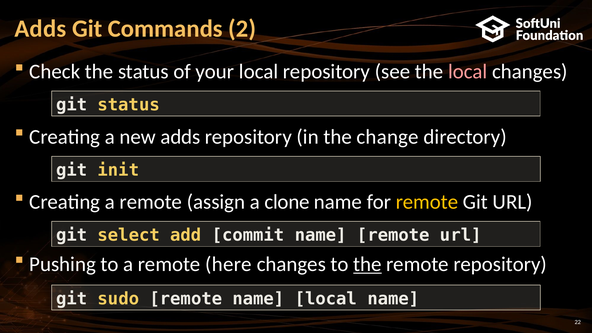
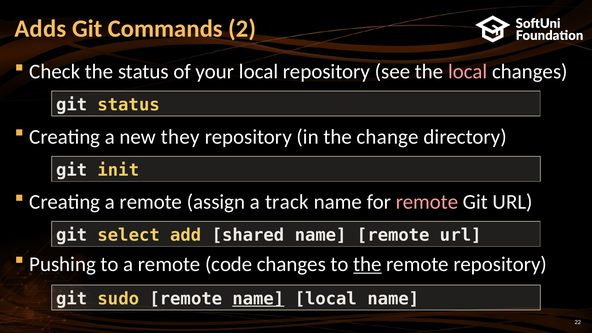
new adds: adds -> they (180, 137)
clone: clone -> track (287, 202)
remote colour: yellow -> pink (427, 202)
commit: commit -> shared (248, 235)
here: here -> code (229, 264)
name underline: none -> present (258, 299)
